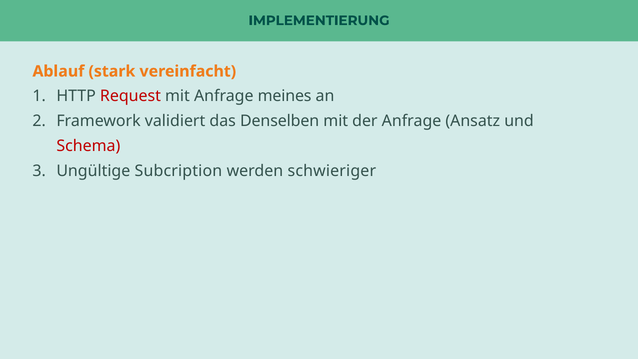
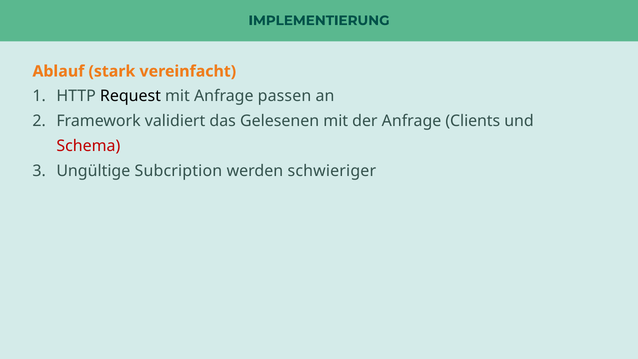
Request colour: red -> black (130, 96)
meines: meines -> passen (284, 96)
Denselben: Denselben -> Gelesenen (280, 121)
Ansatz: Ansatz -> Clients (473, 121)
